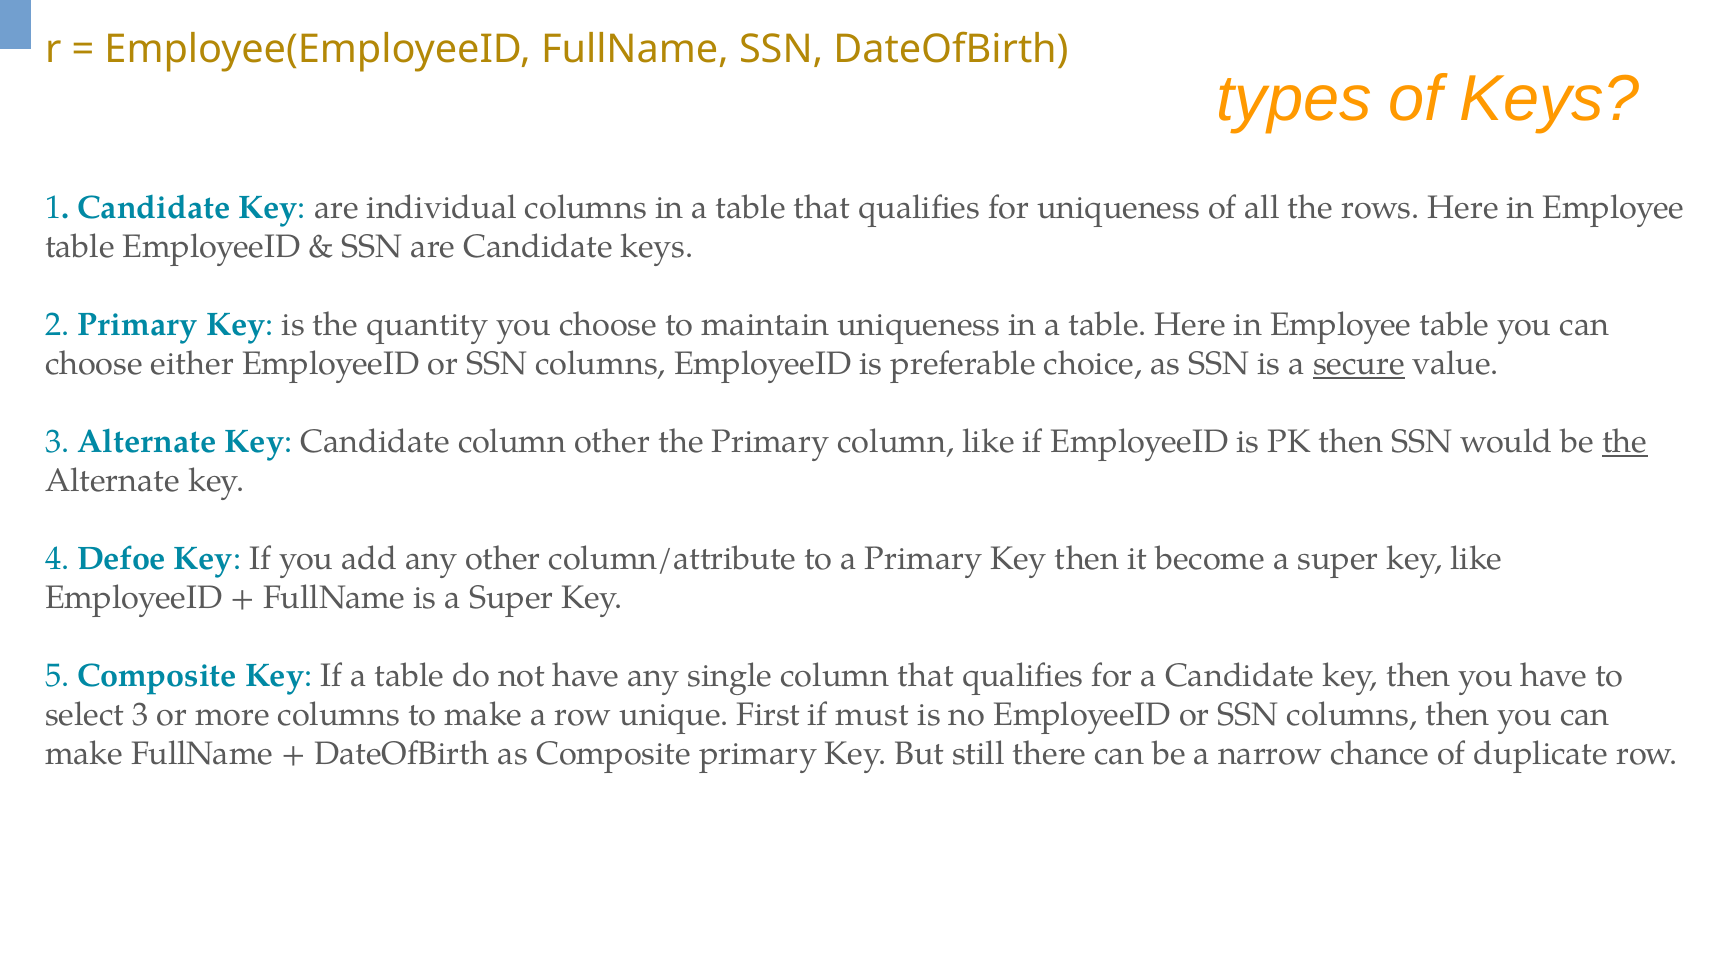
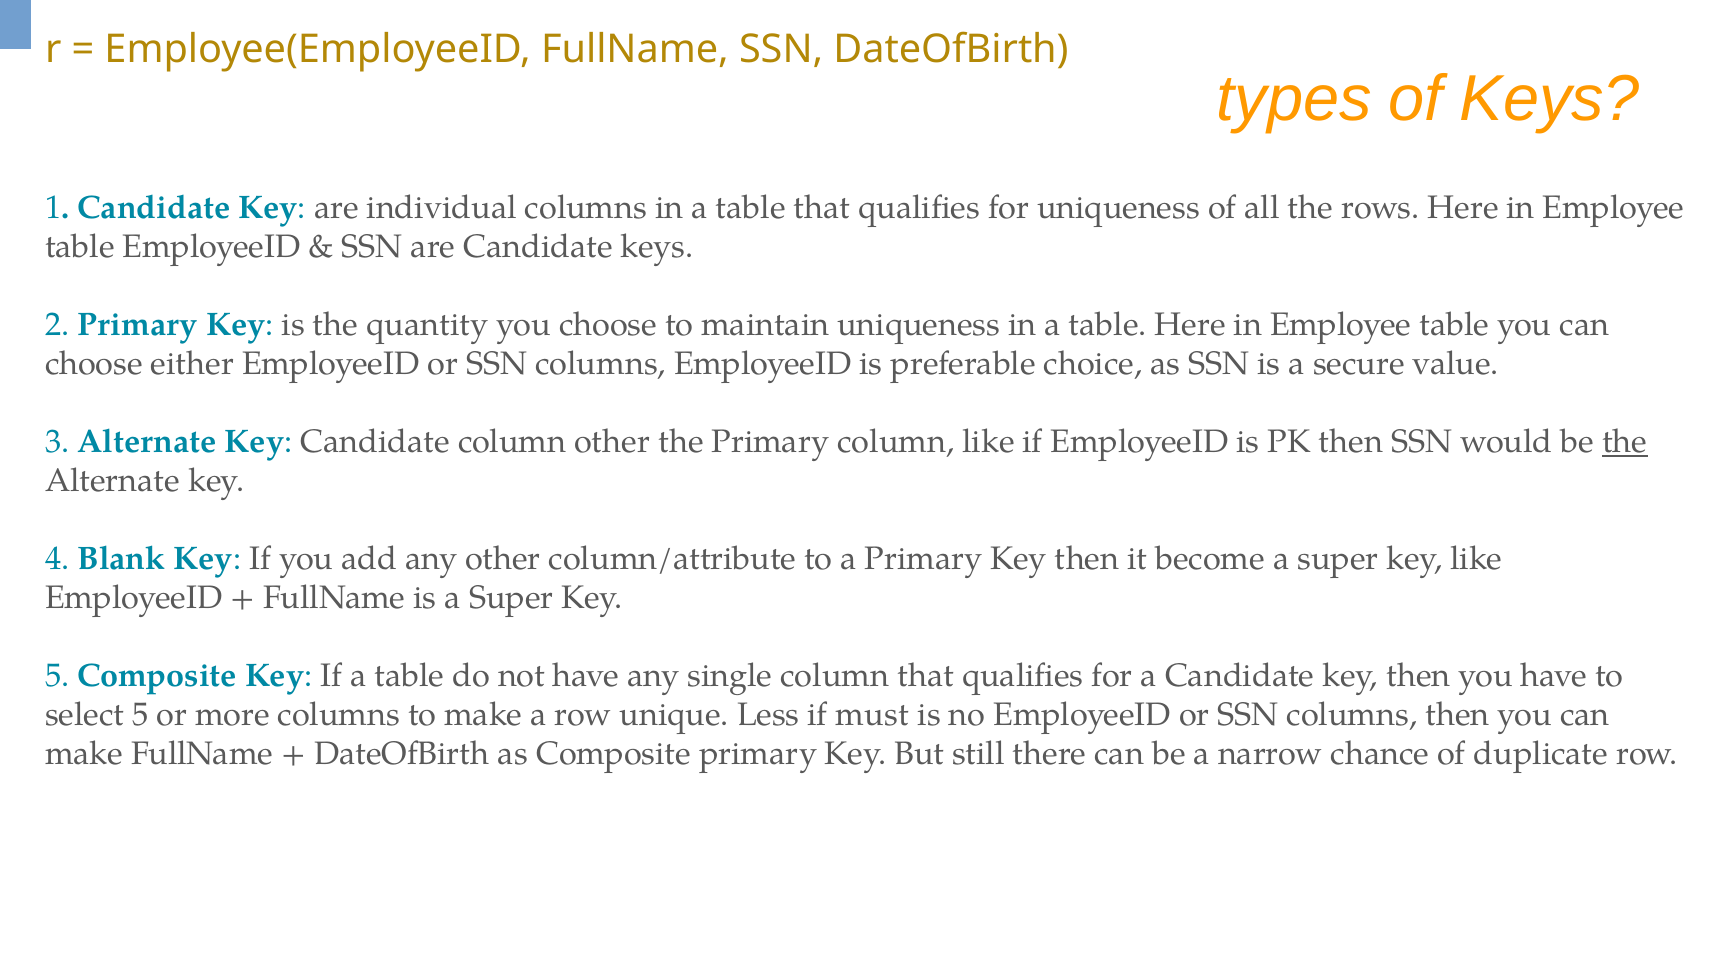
secure underline: present -> none (1359, 364)
Defoe: Defoe -> Blank (122, 559)
select 3: 3 -> 5 (140, 715)
First: First -> Less (768, 715)
